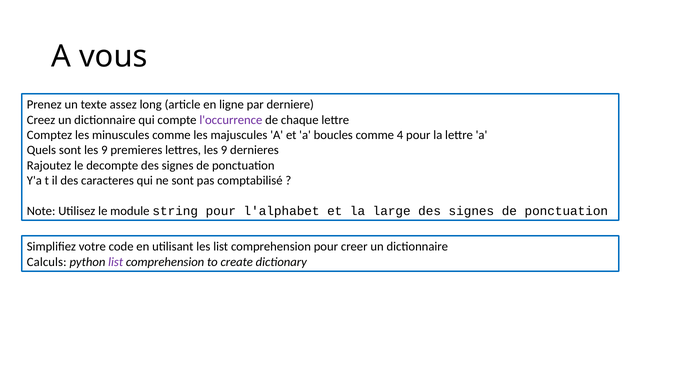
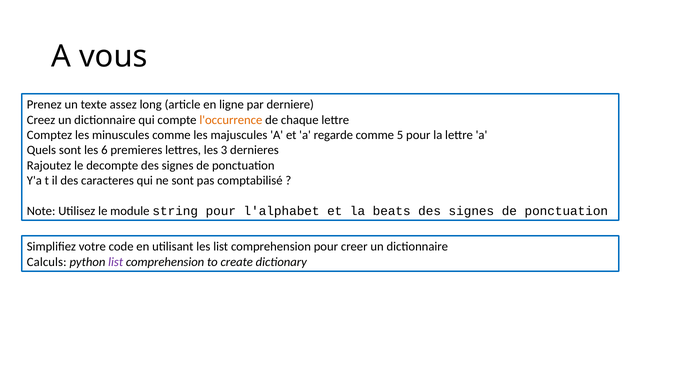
l'occurrence colour: purple -> orange (231, 120)
boucles: boucles -> regarde (333, 135)
4: 4 -> 5 (400, 135)
sont les 9: 9 -> 6 (104, 150)
lettres les 9: 9 -> 3 (224, 150)
large: large -> beats (392, 211)
